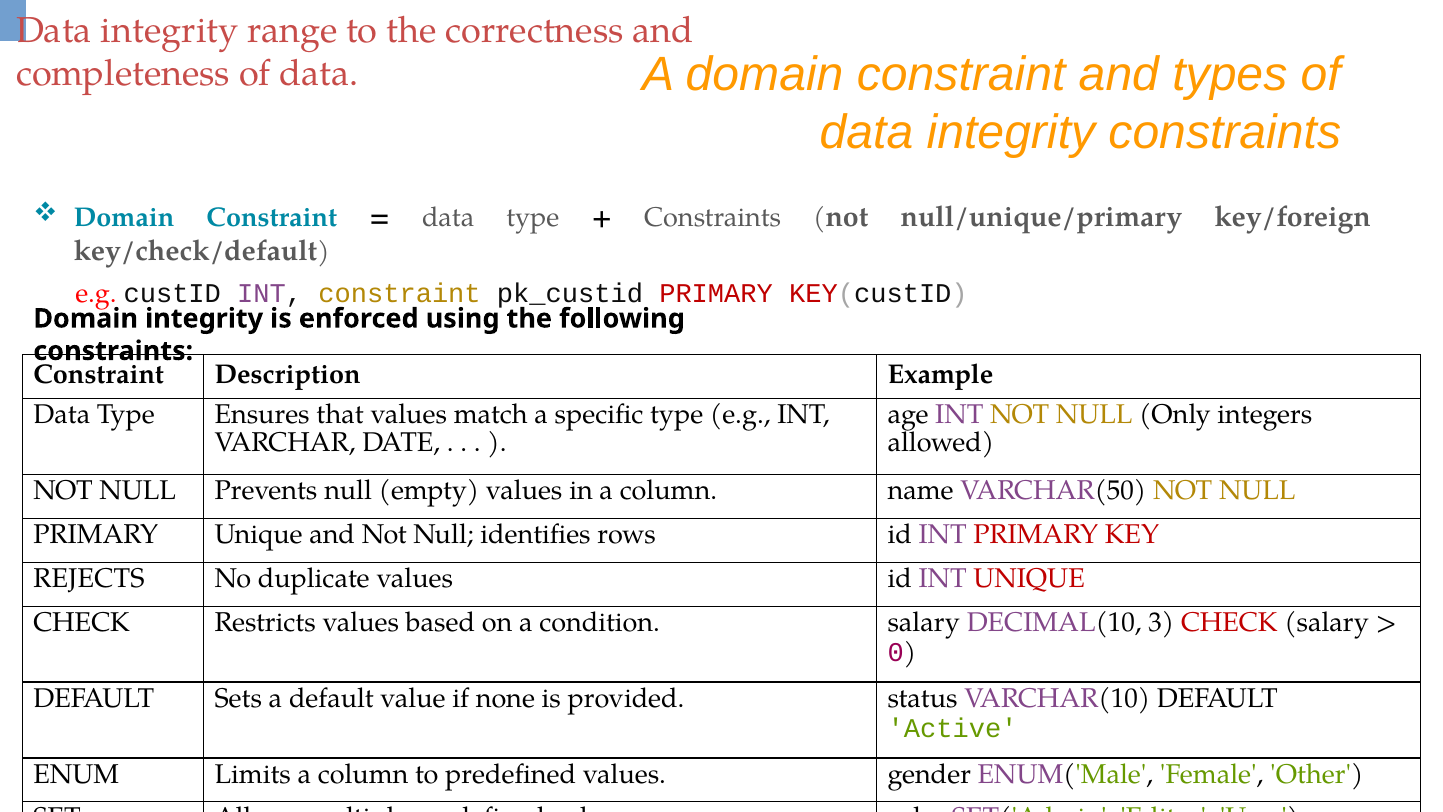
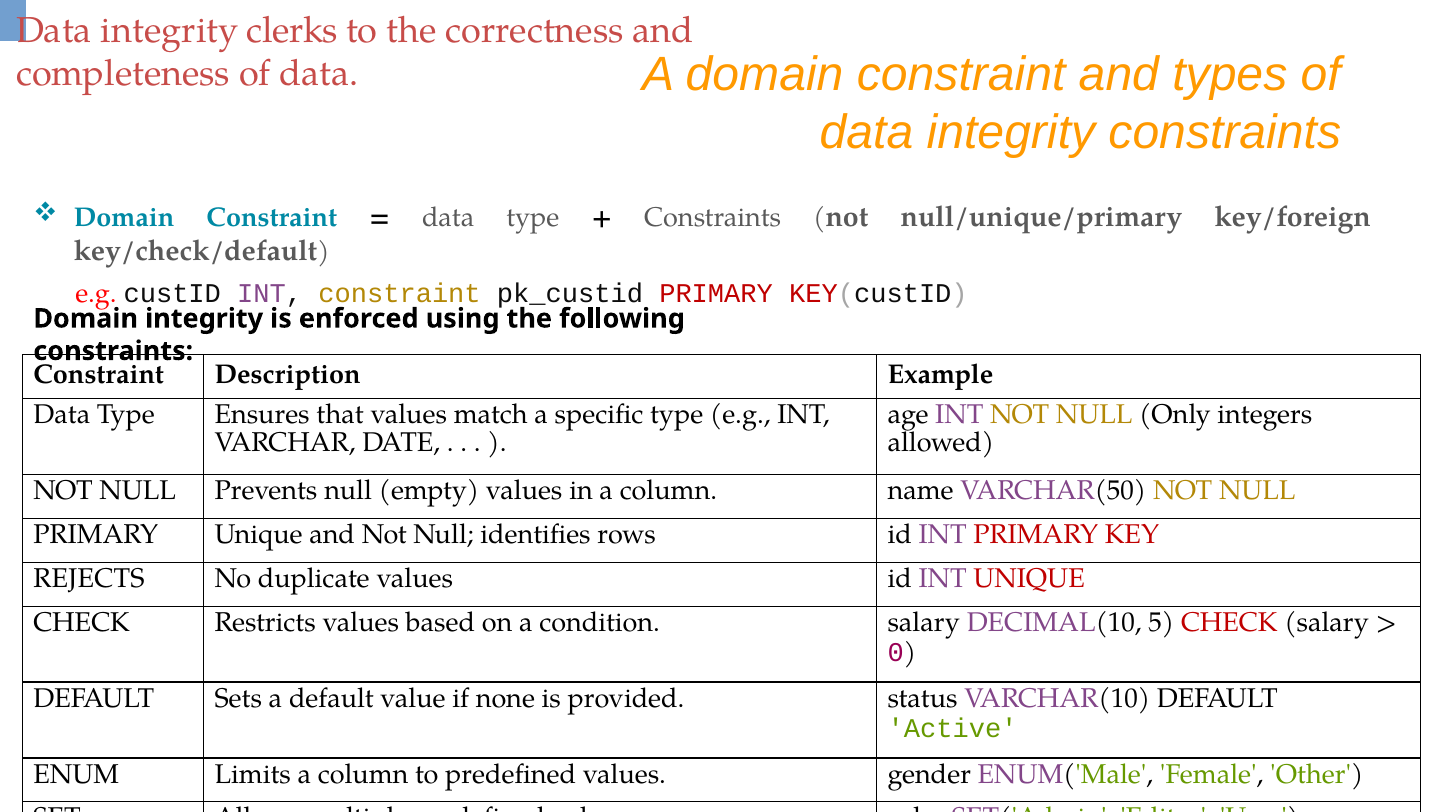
range: range -> clerks (292, 30)
3: 3 -> 5 (1161, 622)
